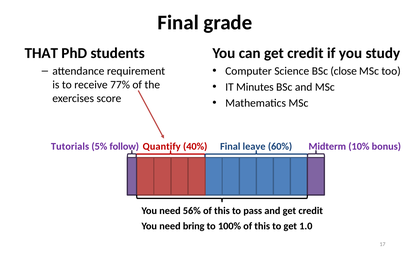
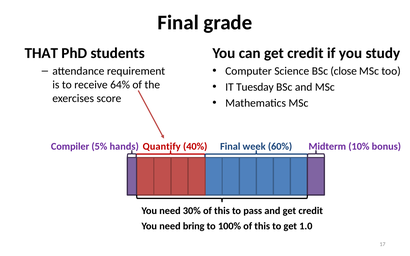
77%: 77% -> 64% (120, 85)
Minutes: Minutes -> Tuesday (255, 87)
Tutorials: Tutorials -> Compiler (70, 146)
follow: follow -> hands (124, 146)
leave: leave -> week (254, 146)
56%: 56% -> 30% (192, 211)
